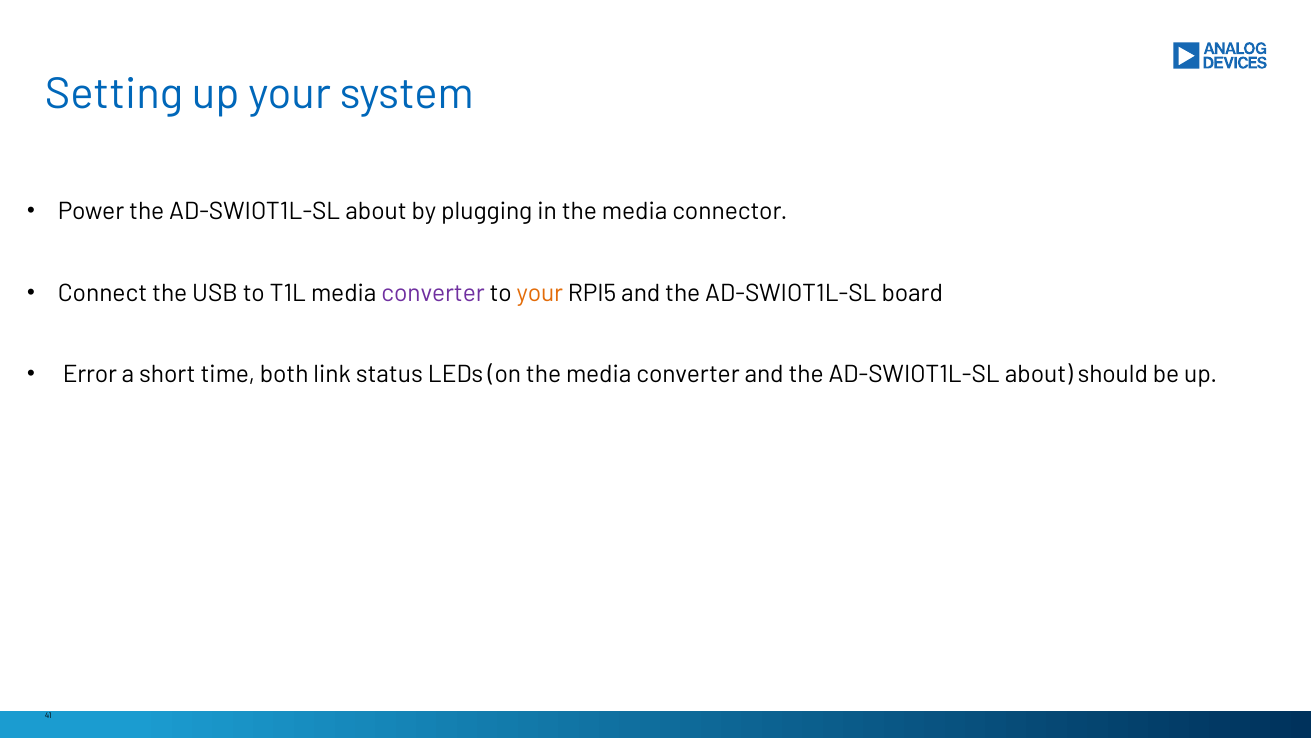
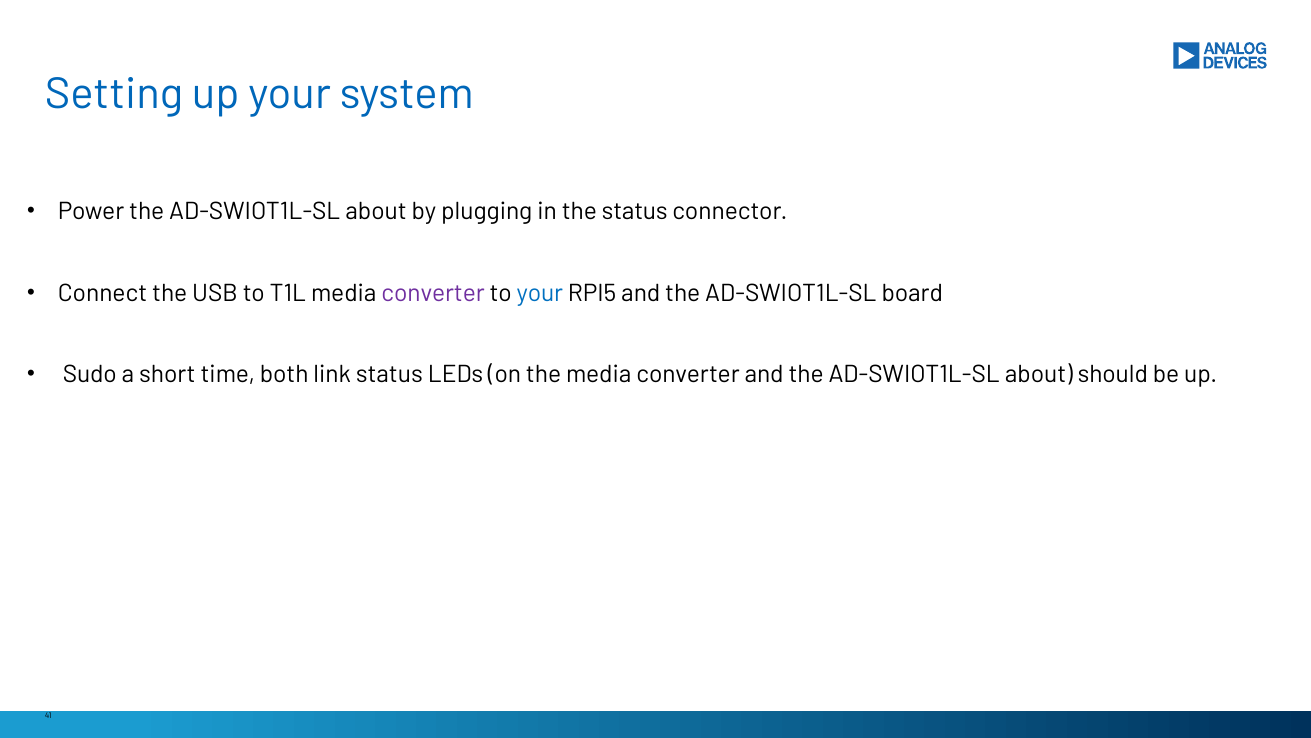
in the media: media -> status (635, 212)
your colour: orange -> blue (540, 293)
Error: Error -> Sudo (90, 374)
